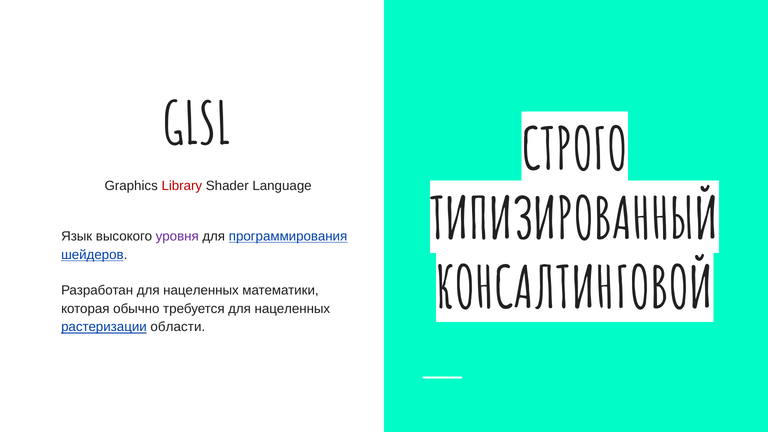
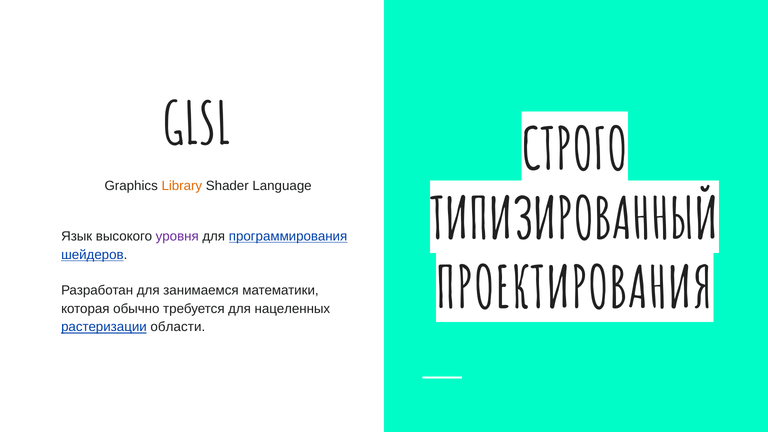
Library colour: red -> orange (182, 186)
КОНСАЛТИНГОВОЙ: КОНСАЛТИНГОВОЙ -> ПРОЕКТИРОВАНИЯ (574, 289)
Разработан для нацеленных: нацеленных -> занимаемся (201, 290)
